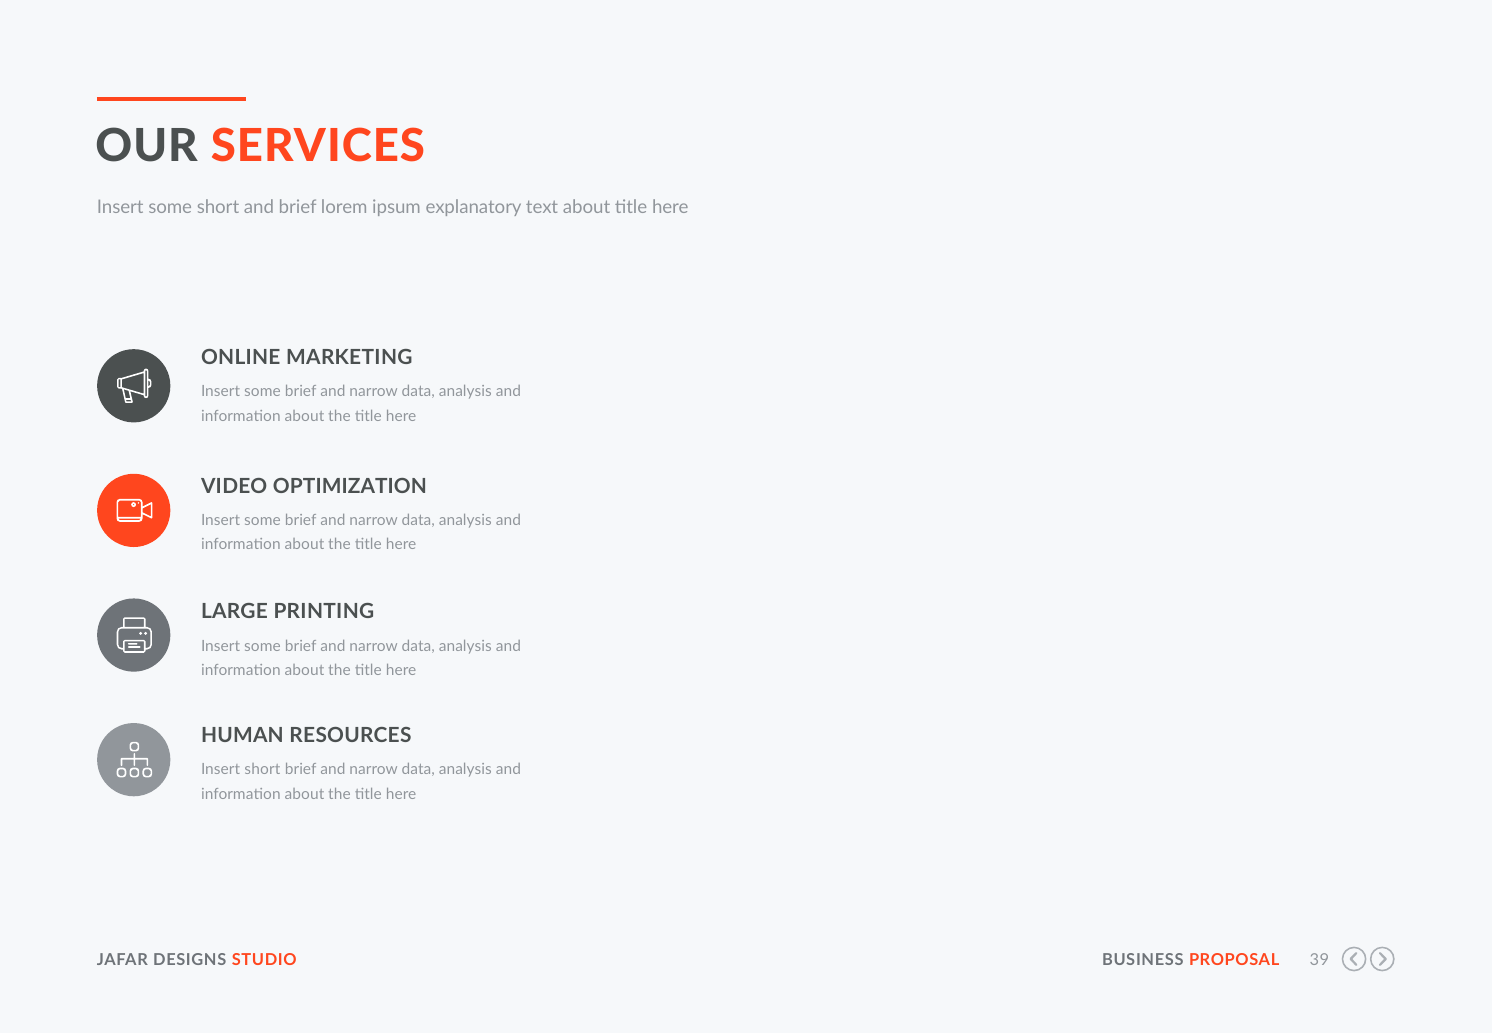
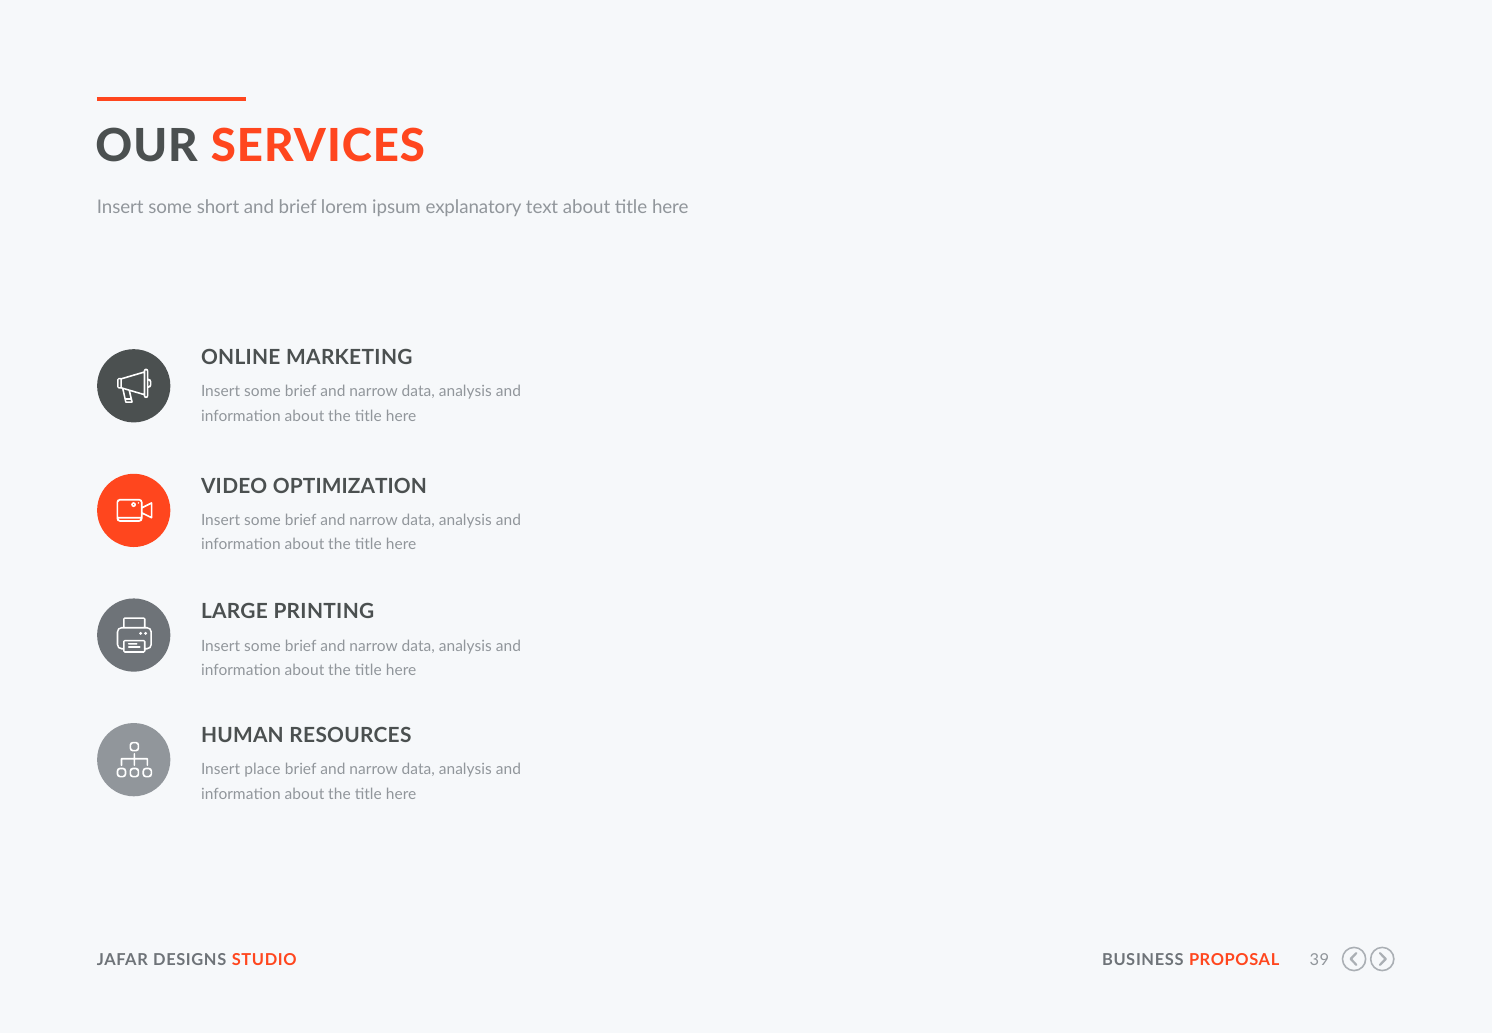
Insert short: short -> place (262, 770)
